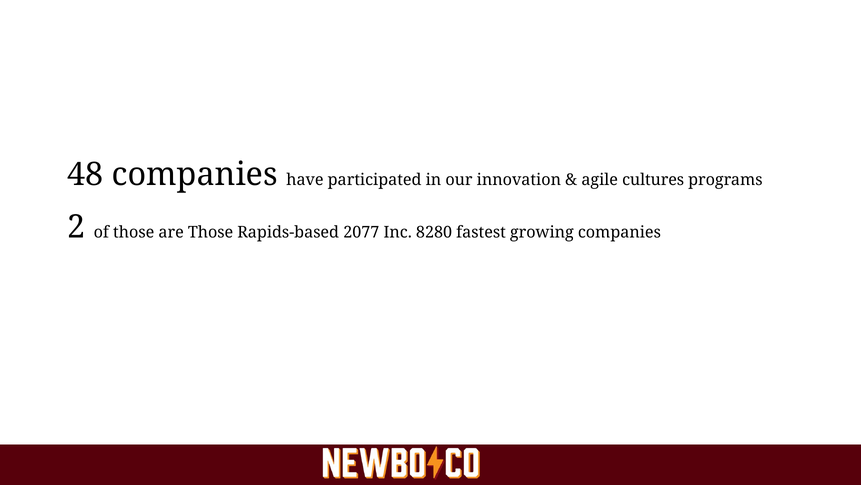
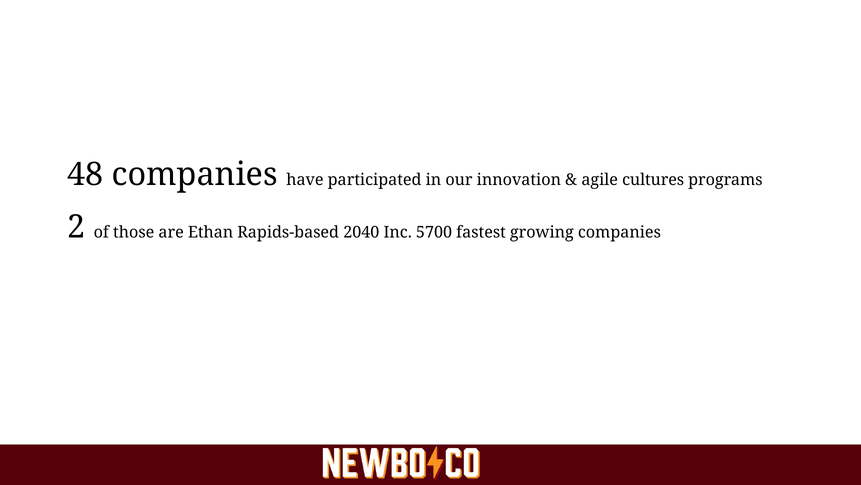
are Those: Those -> Ethan (211, 232)
2077: 2077 -> 2040 (361, 232)
8280: 8280 -> 5700 (434, 232)
